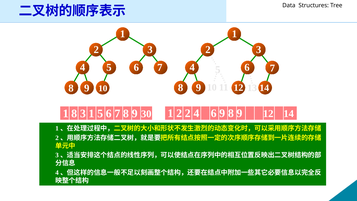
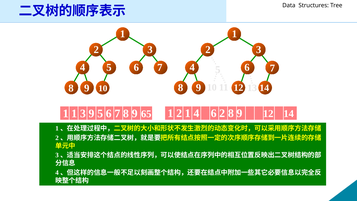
2 2: 2 -> 1 (188, 113)
6 9: 9 -> 2 (222, 113)
8: 8 -> 1 (74, 113)
1: 1 -> 9 (92, 113)
30: 30 -> 65 (146, 114)
